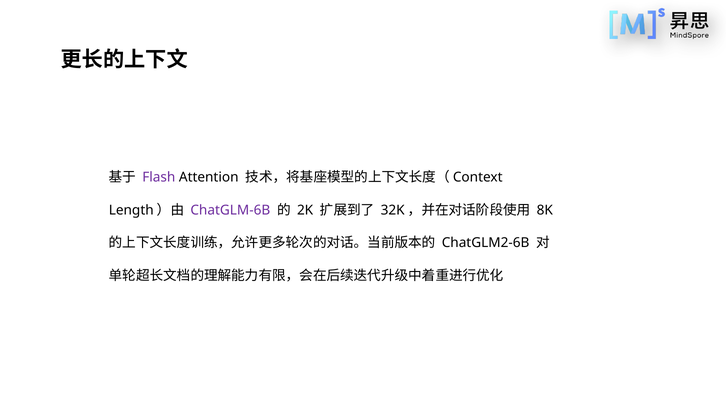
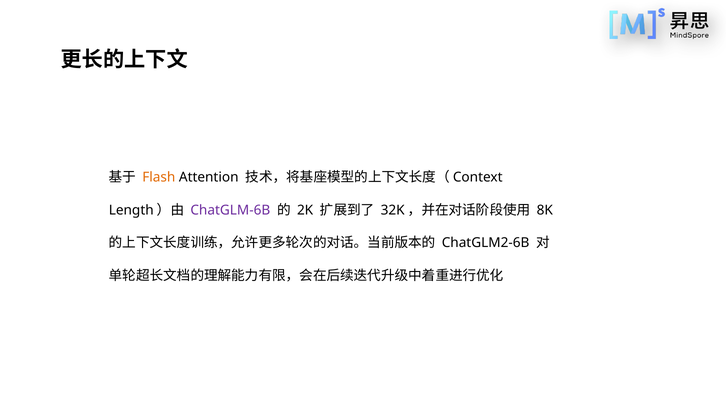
Flash colour: purple -> orange (159, 177)
